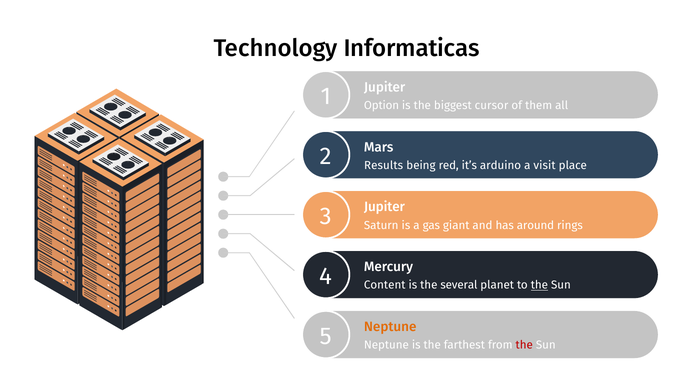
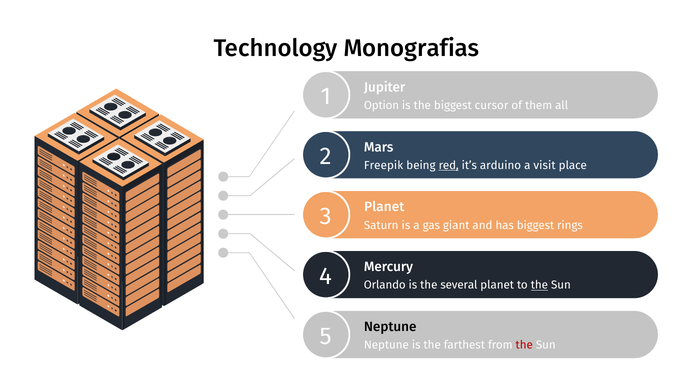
Informaticas: Informaticas -> Monografias (412, 48)
Results: Results -> Freepik (384, 165)
red underline: none -> present (449, 165)
Jupiter: Jupiter -> Planet (384, 207)
has around: around -> biggest (535, 225)
Content: Content -> Orlando (385, 285)
Neptune colour: orange -> black (390, 327)
